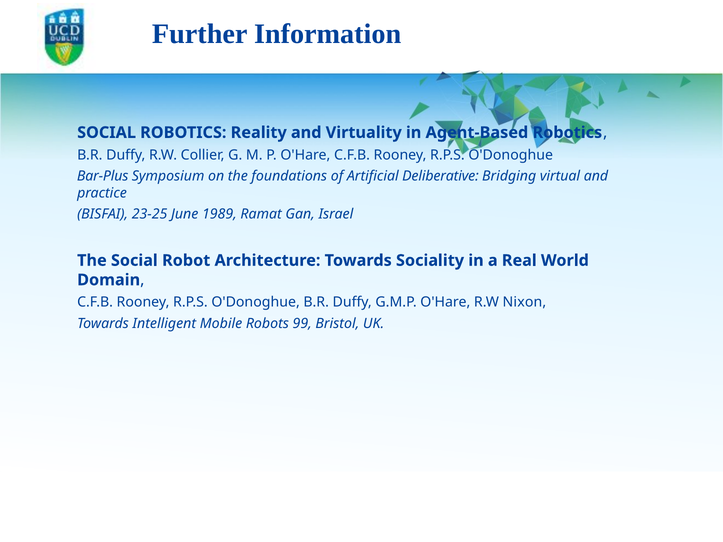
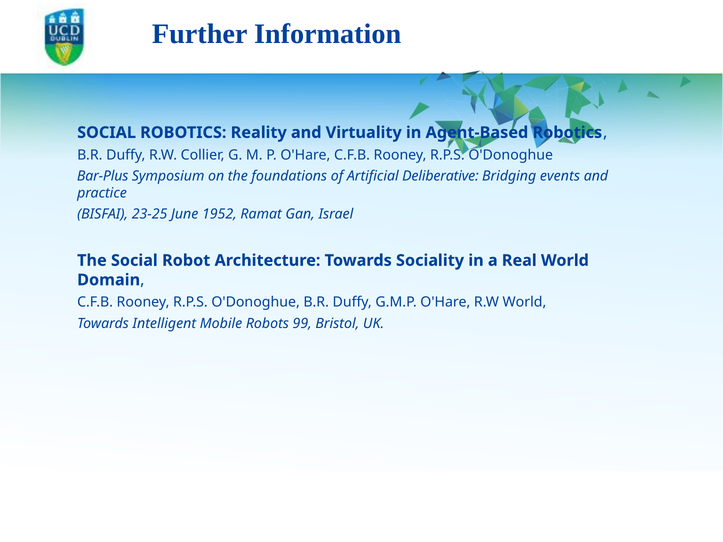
virtual: virtual -> events (560, 176)
1989: 1989 -> 1952 (219, 214)
R.W Nixon: Nixon -> World (524, 302)
